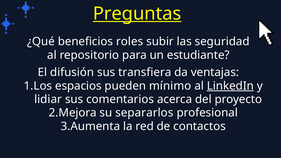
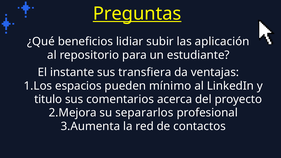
roles: roles -> lidiar (130, 42)
seguridad: seguridad -> aplicación (222, 42)
difusión: difusión -> instante (72, 72)
LinkedIn underline: present -> none (230, 86)
lidiar: lidiar -> titulo (48, 99)
